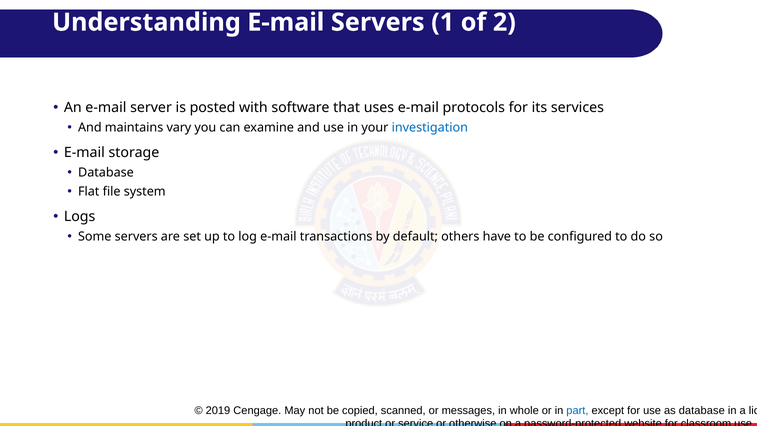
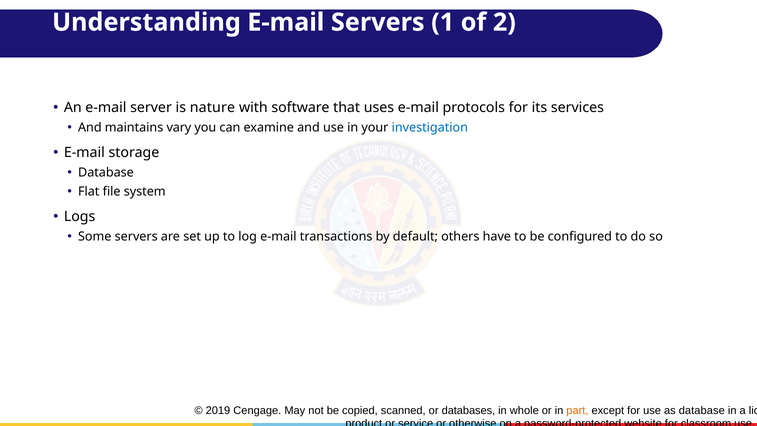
posted: posted -> nature (212, 108)
messages: messages -> databases (468, 410)
part colour: blue -> orange (577, 410)
